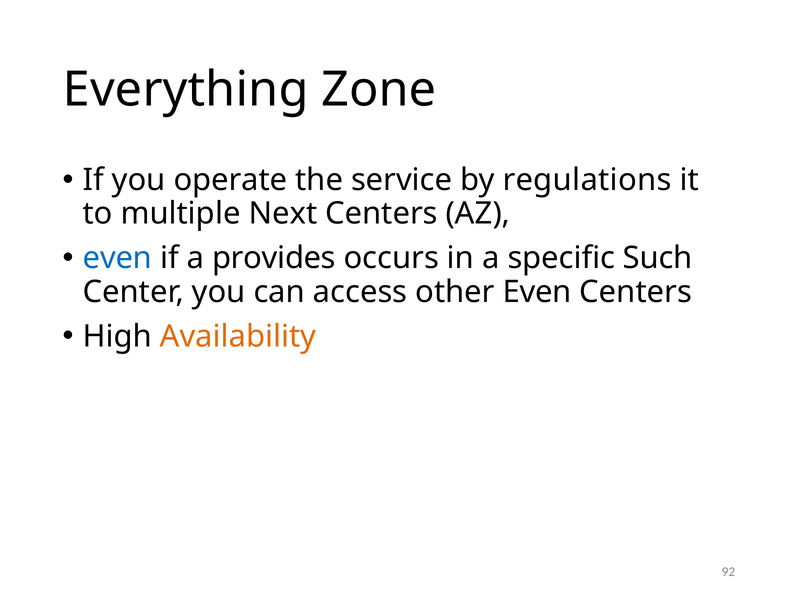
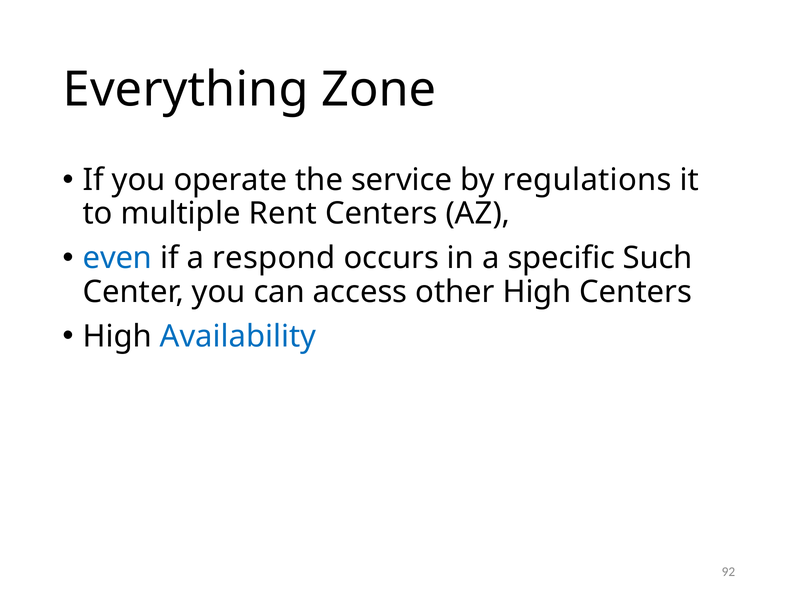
Next: Next -> Rent (283, 213)
provides: provides -> respond (274, 258)
other Even: Even -> High (537, 292)
Availability colour: orange -> blue (238, 336)
